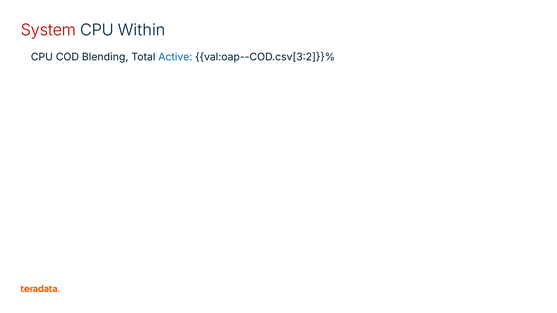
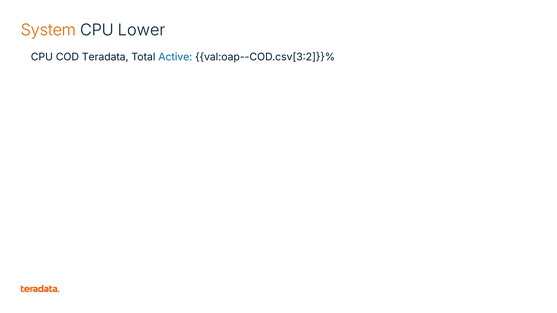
System colour: red -> orange (48, 30)
Within: Within -> Lower (142, 30)
Blending: Blending -> Teradata (105, 57)
